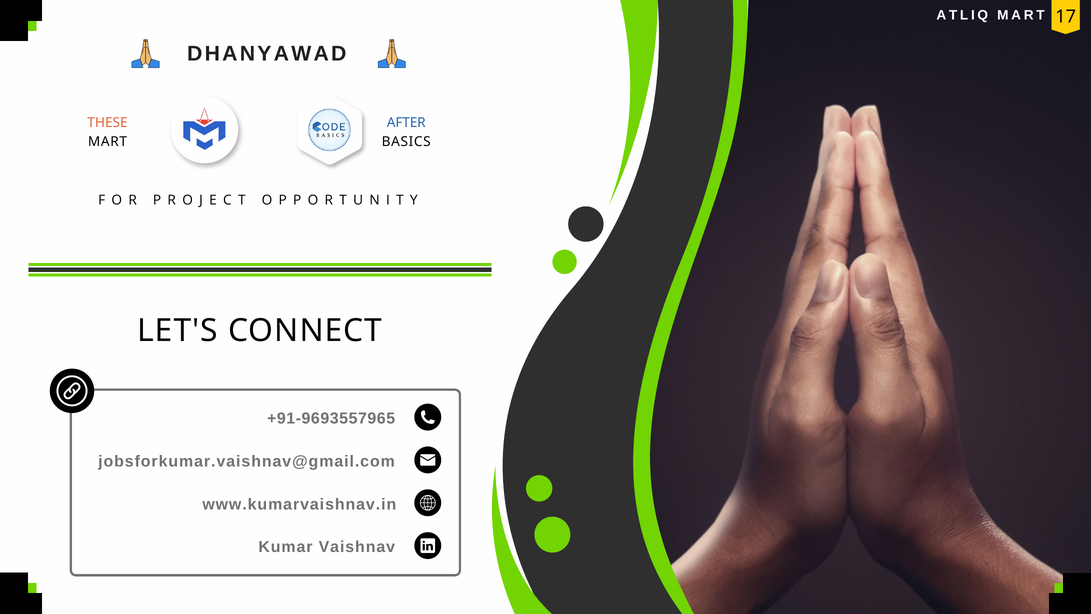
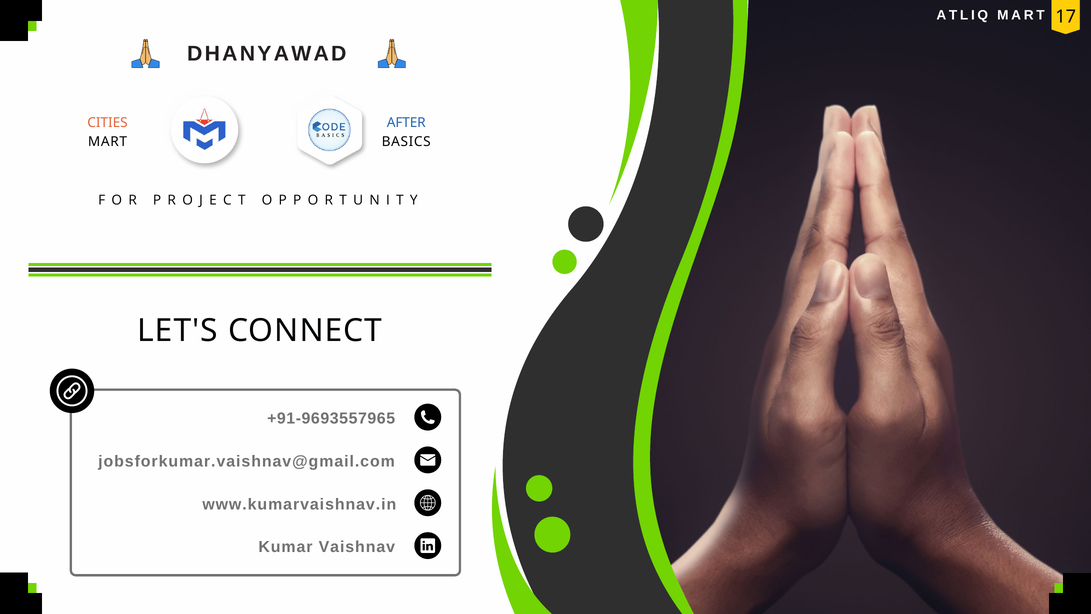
THESE: THESE -> CITIES (108, 123)
